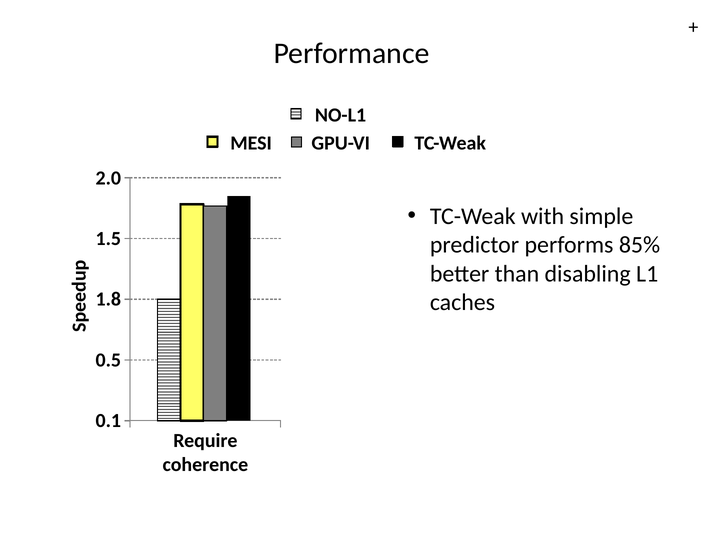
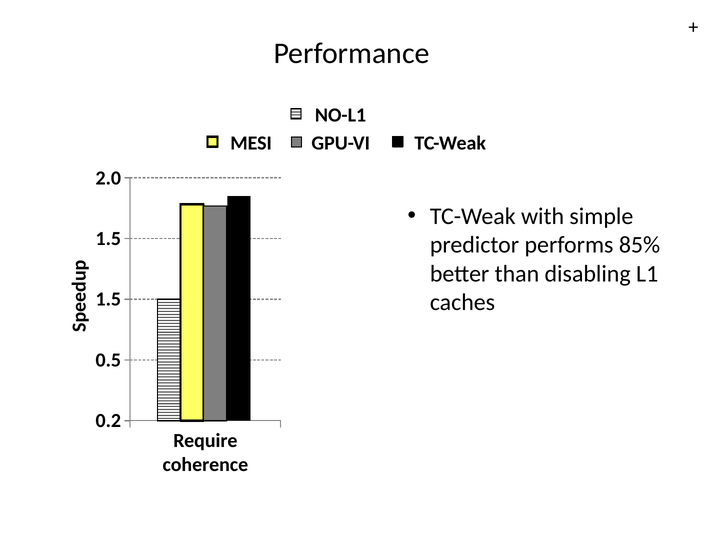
1.8: 1.8 -> 1.5 (108, 299)
0.1: 0.1 -> 0.2 (108, 421)
